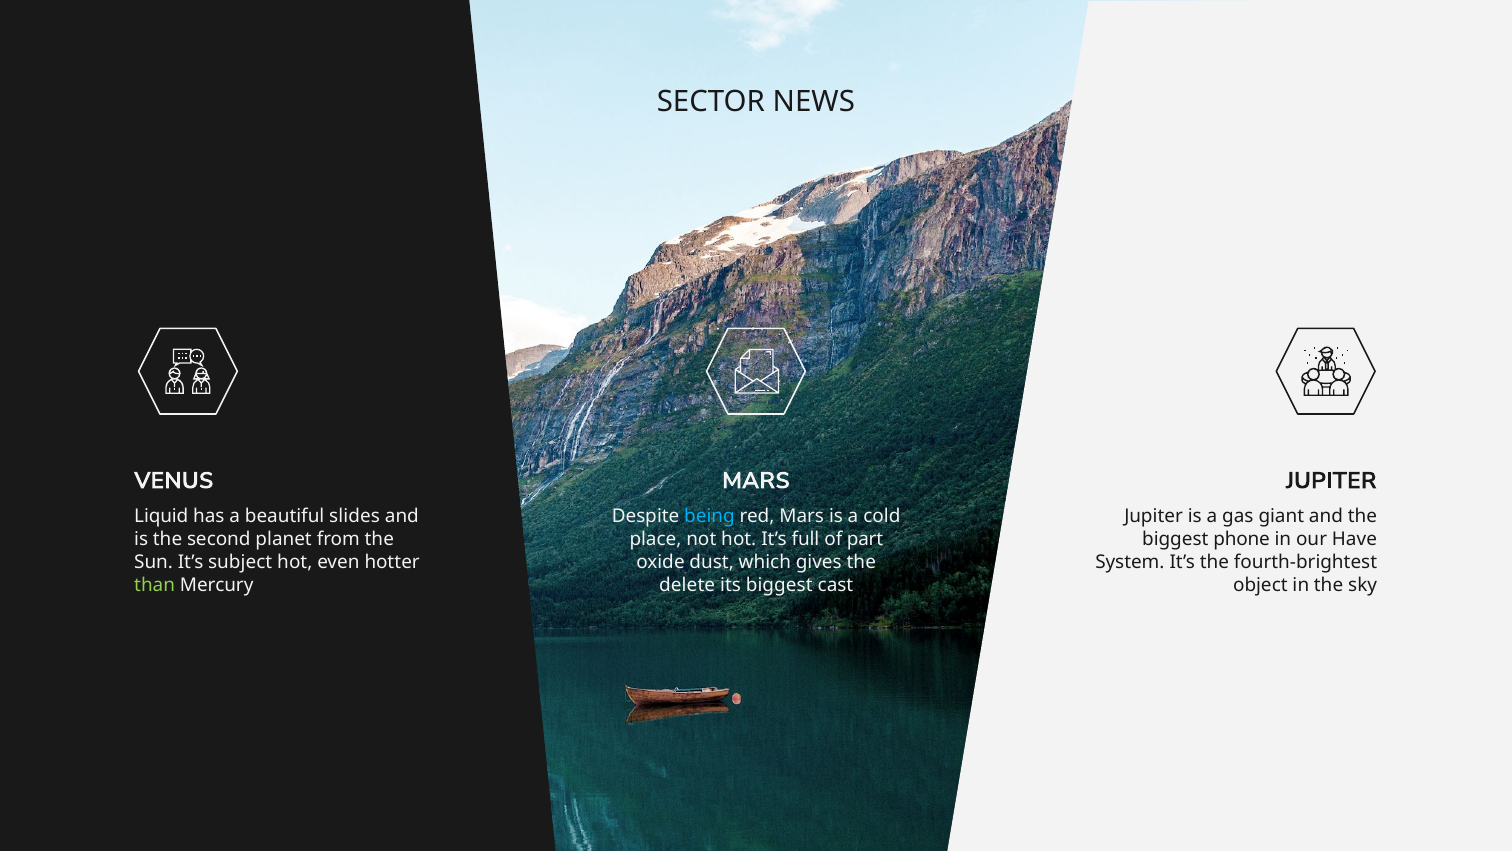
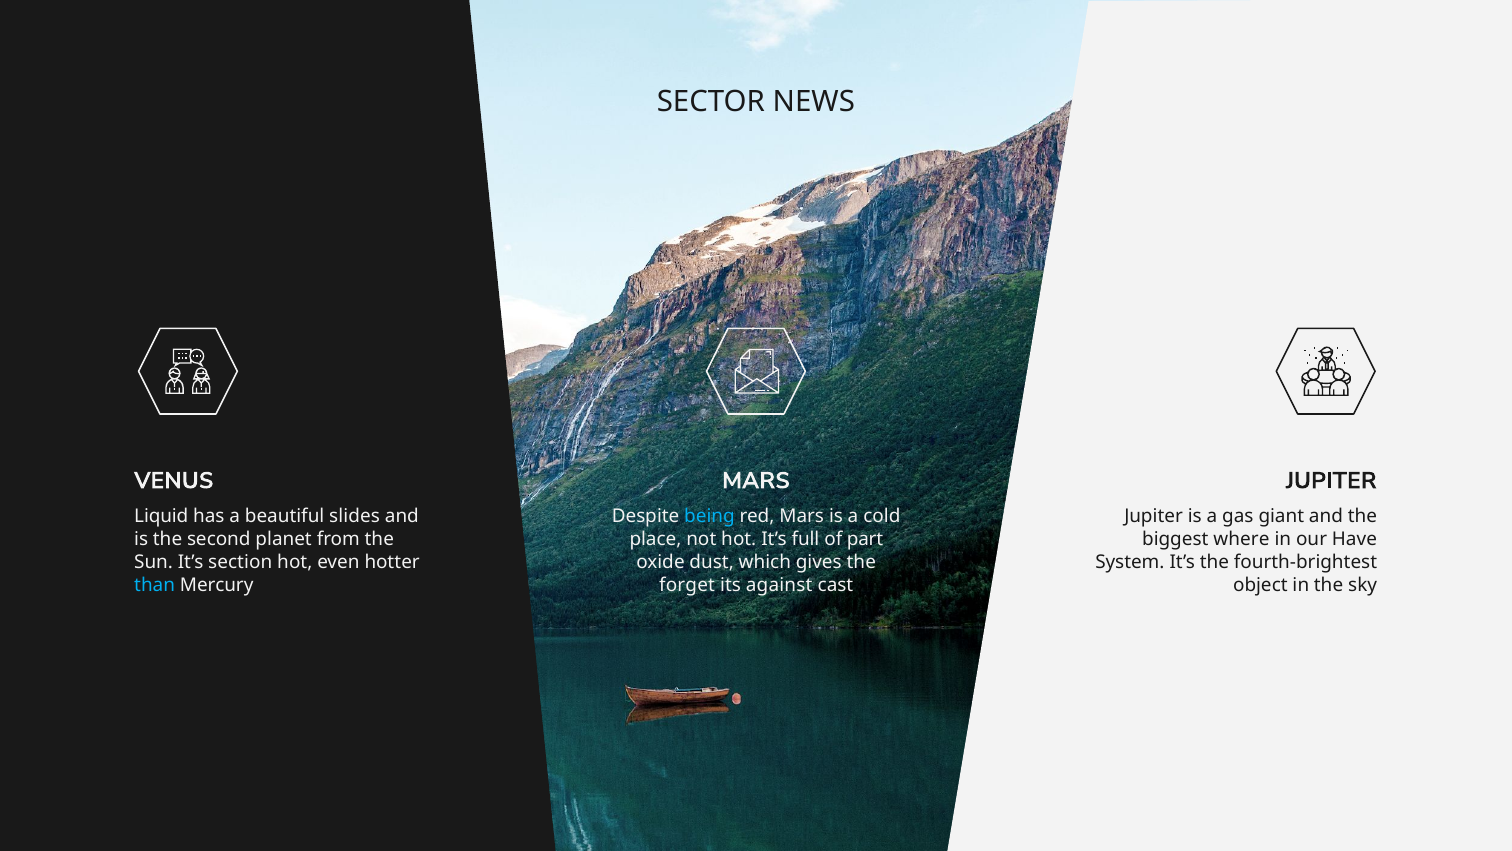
phone: phone -> where (1241, 539)
subject: subject -> section (240, 562)
than colour: light green -> light blue (155, 585)
delete: delete -> forget (687, 585)
its biggest: biggest -> against (779, 585)
